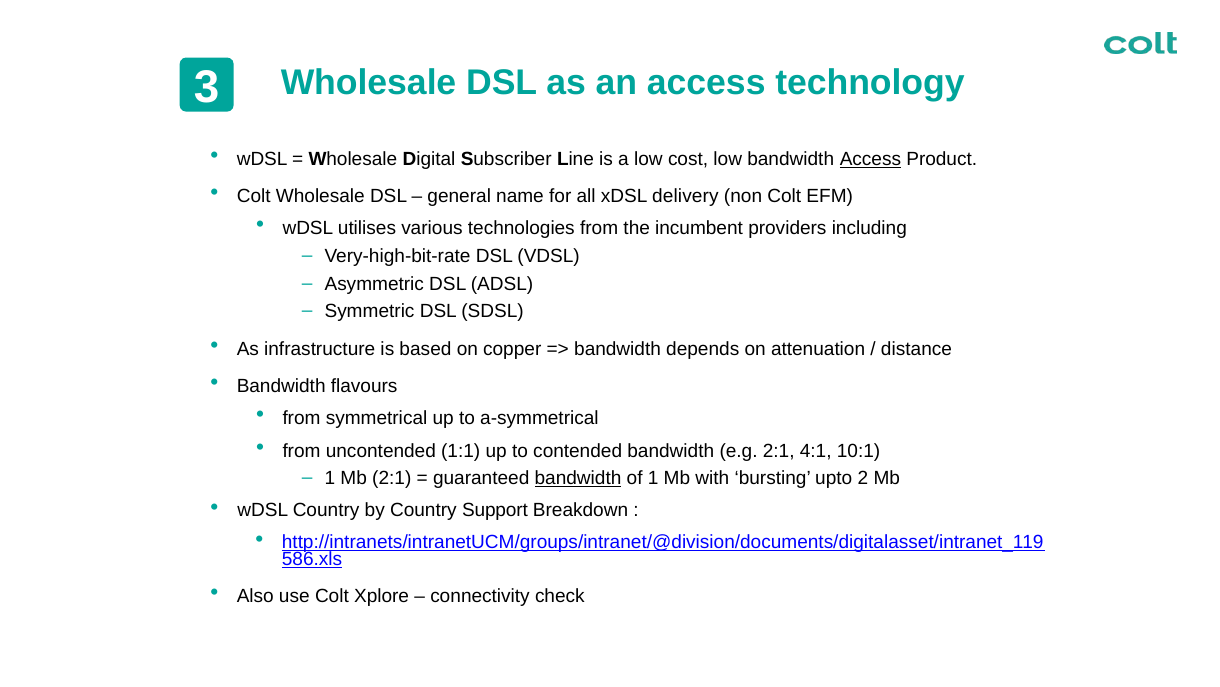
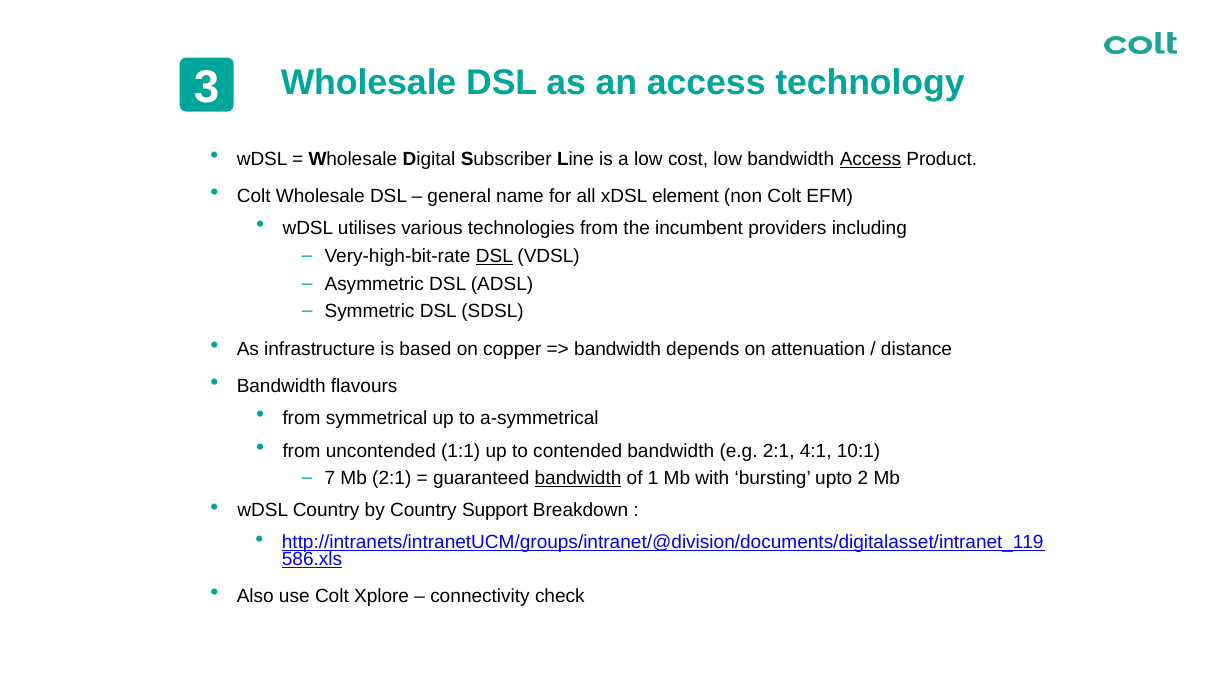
delivery: delivery -> element (686, 196)
DSL underline: none -> present (494, 256)
1: 1 -> 7 (330, 478)
